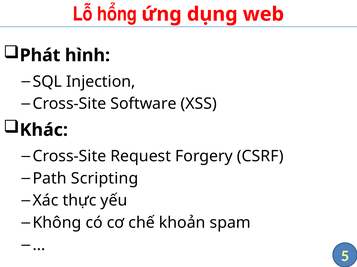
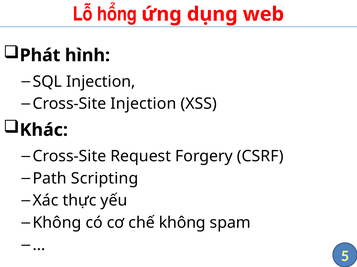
Cross-Site Software: Software -> Injection (143, 104)
chế khoản: khoản -> không (182, 223)
